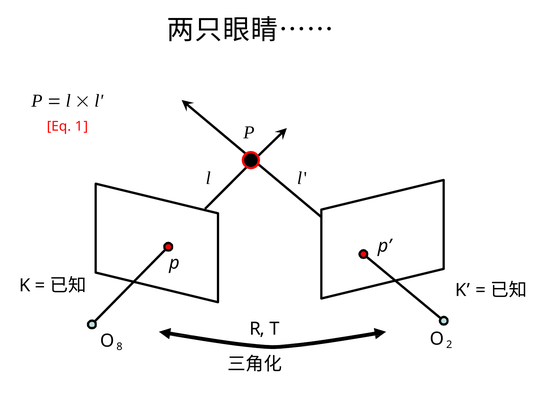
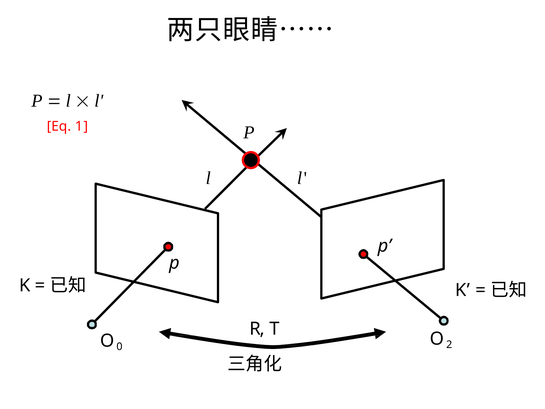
8: 8 -> 0 (119, 346)
